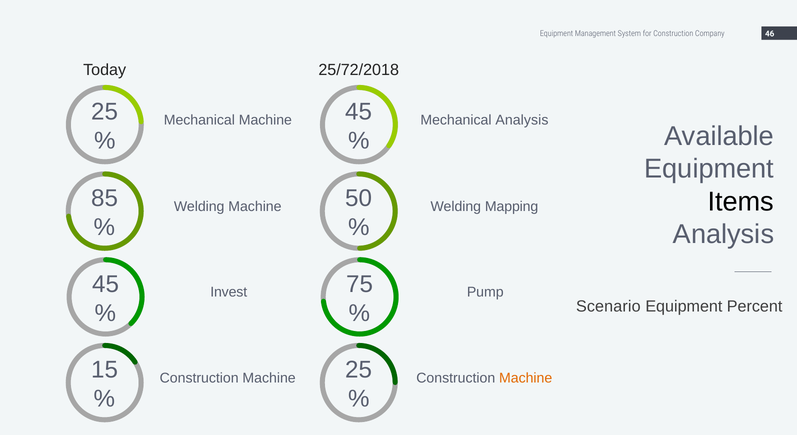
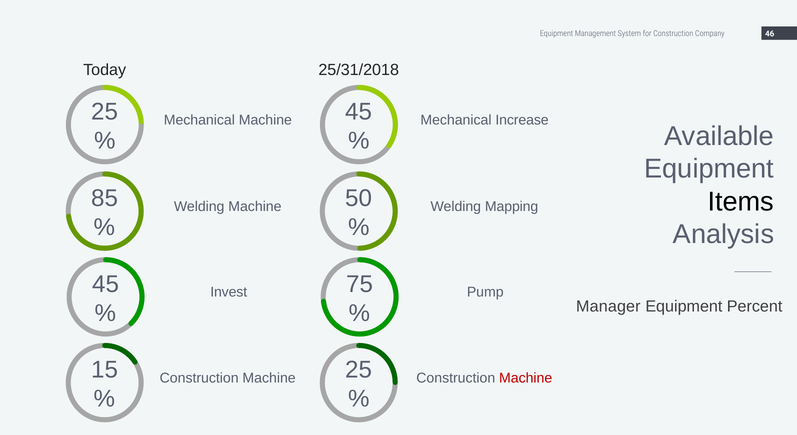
25/72/2018: 25/72/2018 -> 25/31/2018 (359, 70)
Mechanical Analysis: Analysis -> Increase (522, 120)
Scenario: Scenario -> Manager (608, 306)
Machine colour: orange -> red (526, 378)
